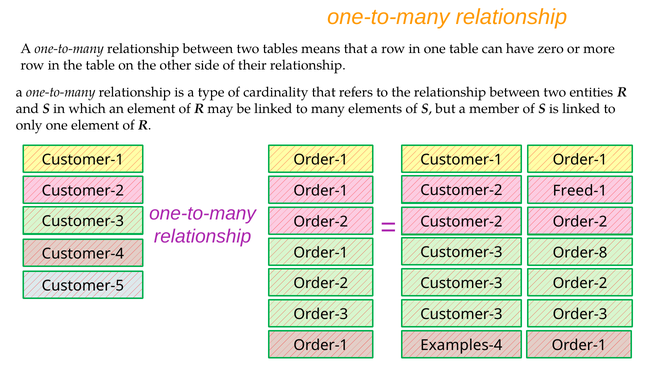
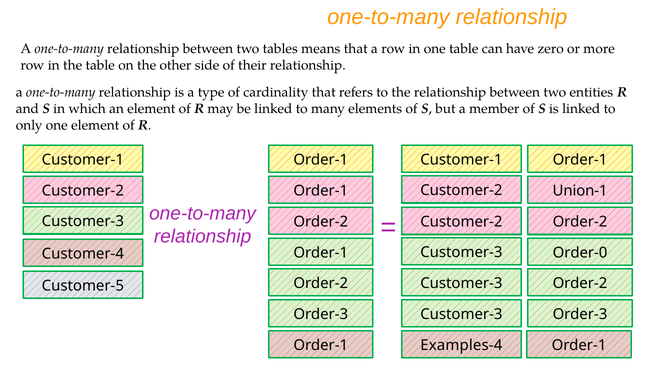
Freed-1: Freed-1 -> Union-1 (580, 191)
Order-8: Order-8 -> Order-0 (580, 253)
